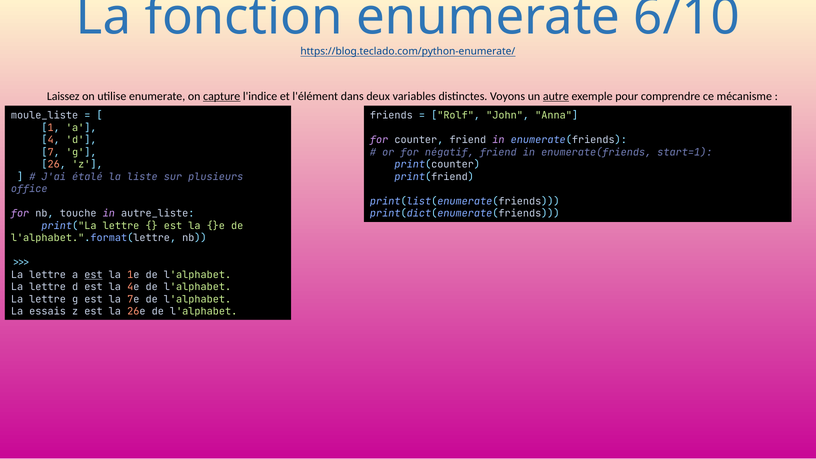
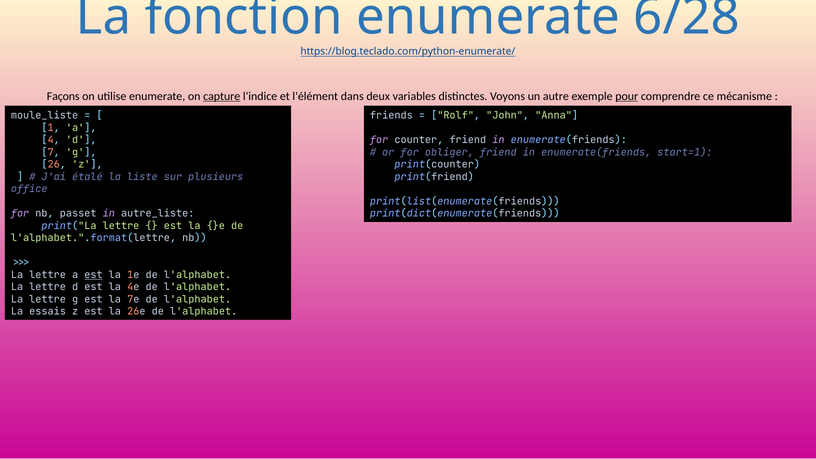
6/10: 6/10 -> 6/28 (687, 17)
Laissez: Laissez -> Façons (63, 96)
autre underline: present -> none (556, 96)
pour underline: none -> present (627, 96)
négatif: négatif -> obliger (449, 152)
touche: touche -> passet (78, 213)
